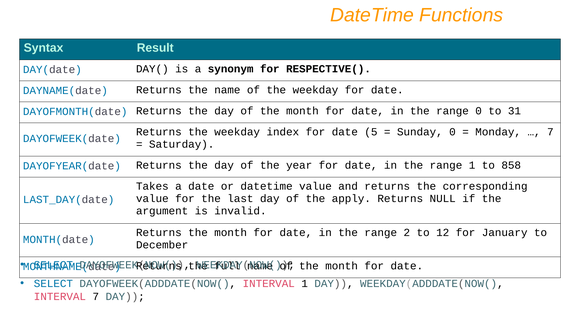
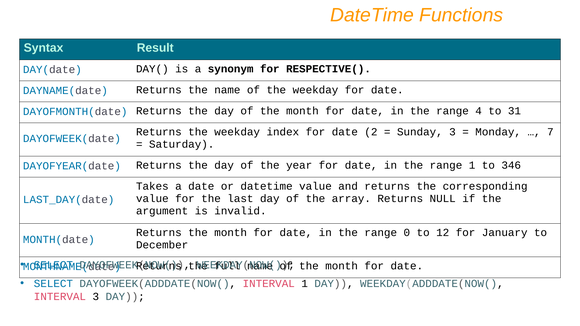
range 0: 0 -> 4 (479, 111)
5: 5 -> 2 (371, 132)
Sunday 0: 0 -> 3 (452, 132)
858: 858 -> 346 (511, 165)
apply: apply -> array (351, 199)
2: 2 -> 0 (407, 233)
INTERVAL 7: 7 -> 3 (96, 297)
